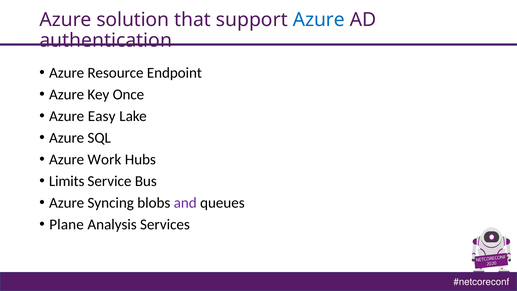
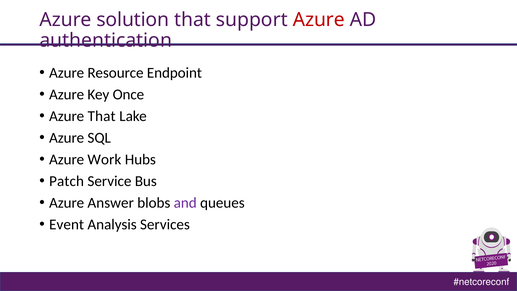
Azure colour: blue -> red (319, 20)
Azure Easy: Easy -> That (102, 116)
Limits: Limits -> Patch (67, 181)
Syncing: Syncing -> Answer (111, 203)
Plane: Plane -> Event (67, 224)
